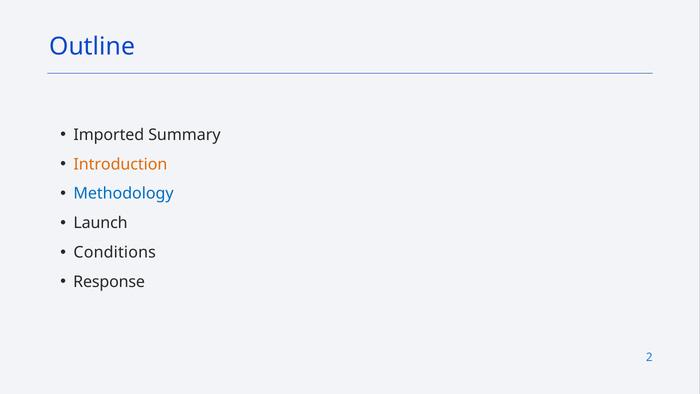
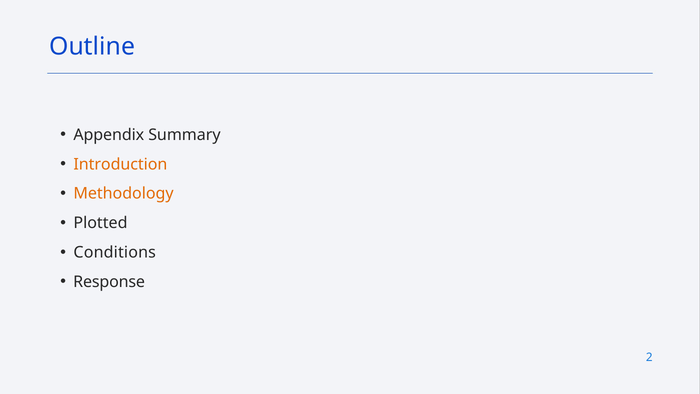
Imported: Imported -> Appendix (109, 135)
Methodology colour: blue -> orange (124, 194)
Launch: Launch -> Plotted (100, 223)
